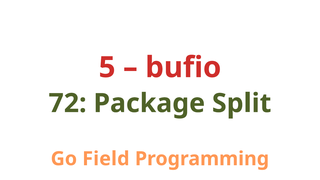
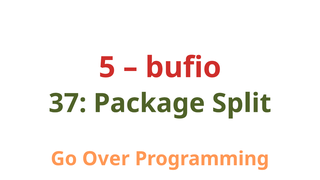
72: 72 -> 37 (68, 103)
Field: Field -> Over (106, 159)
